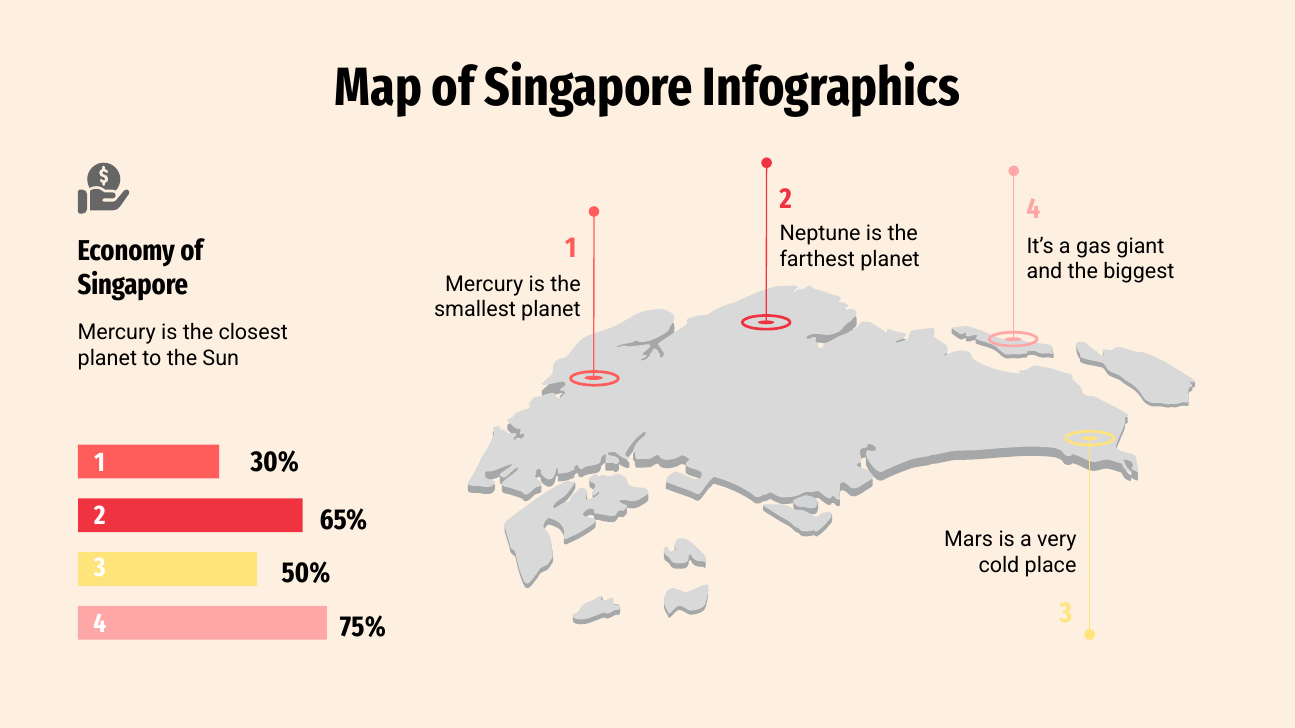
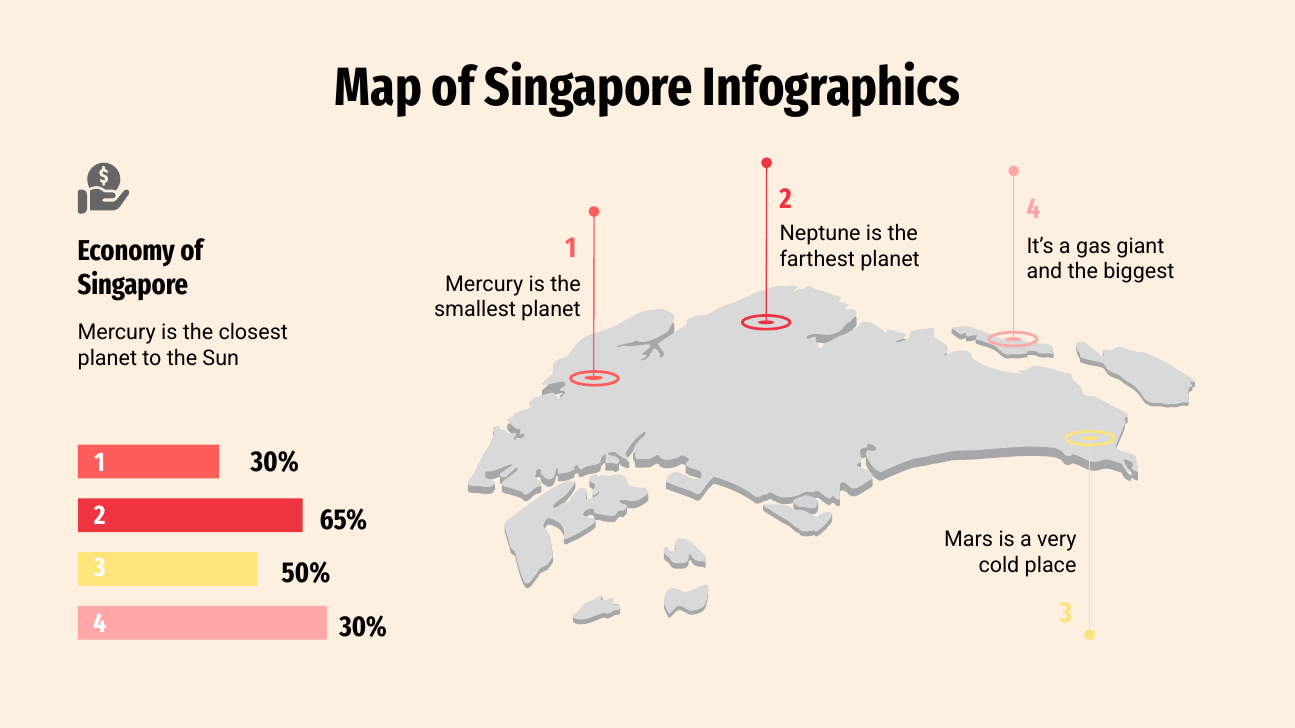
75%: 75% -> 30% (363, 627)
